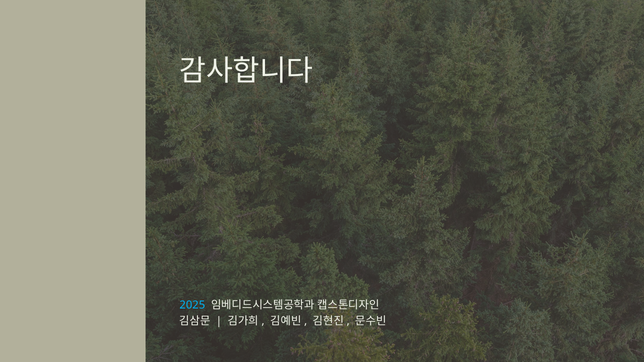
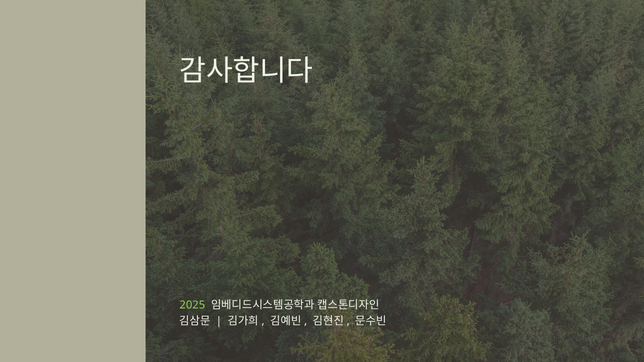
2025 colour: light blue -> light green (192, 305)
